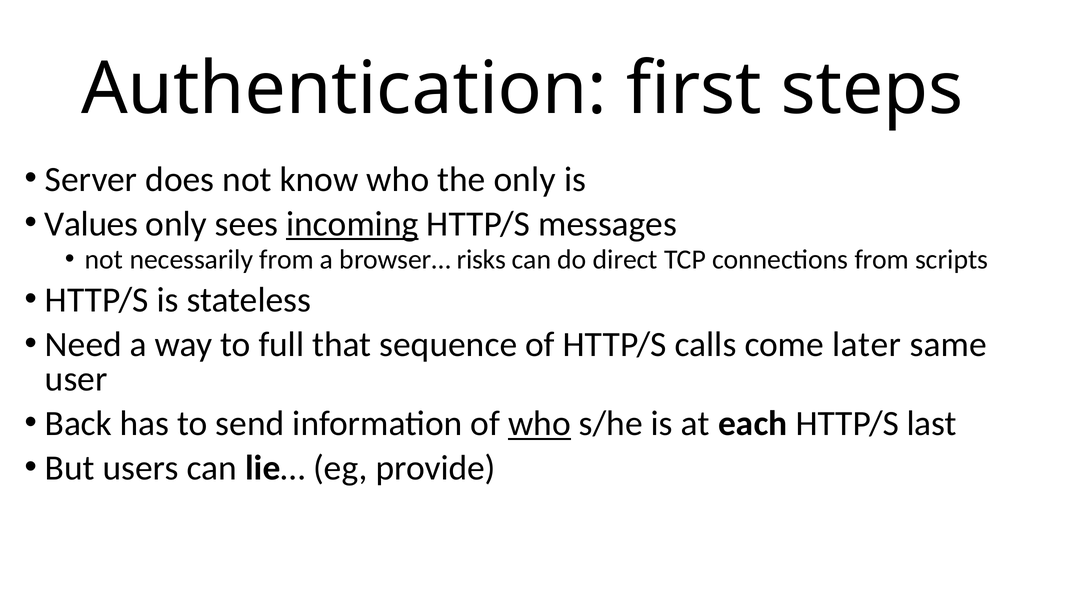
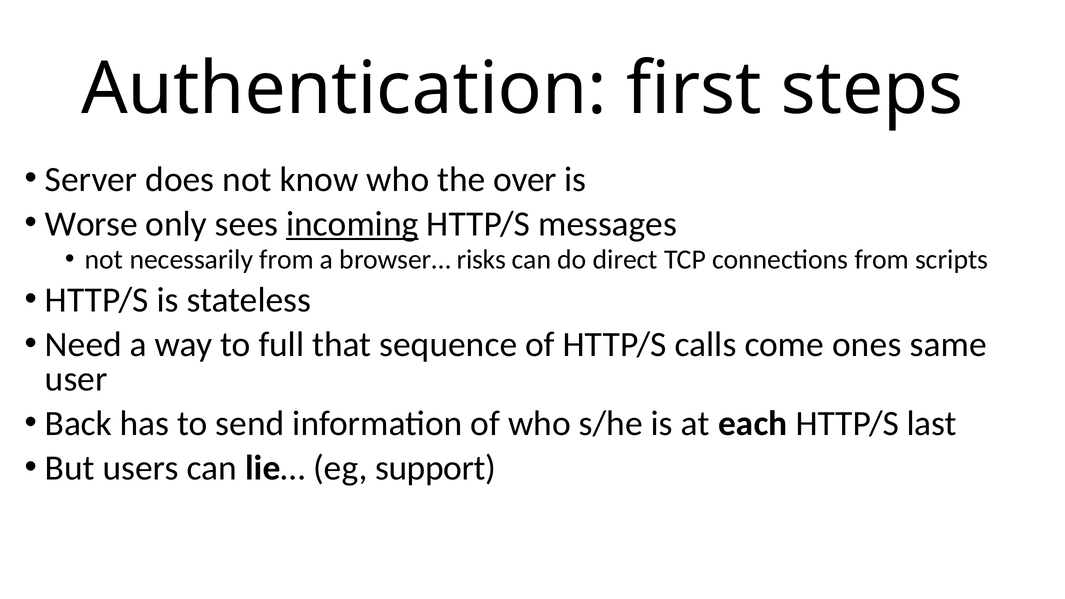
the only: only -> over (525, 179)
Values: Values -> Worse (91, 224)
later: later -> ones (867, 345)
who underline: present -> none (539, 424)
provide: provide -> support (436, 468)
